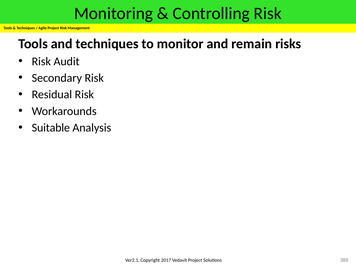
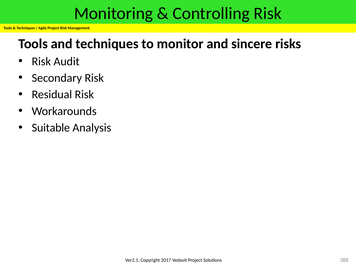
remain: remain -> sincere (252, 44)
